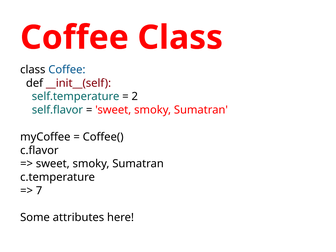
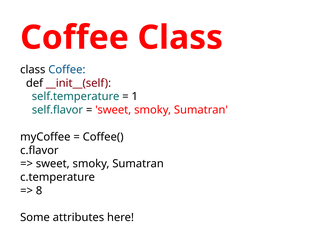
2: 2 -> 1 (135, 97)
7: 7 -> 8 (39, 191)
